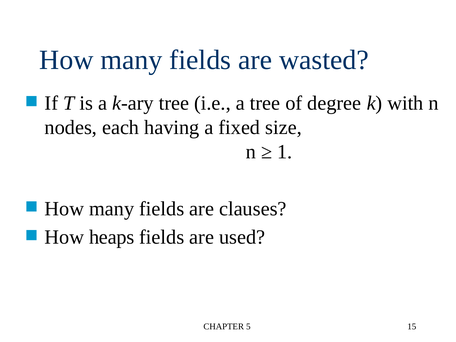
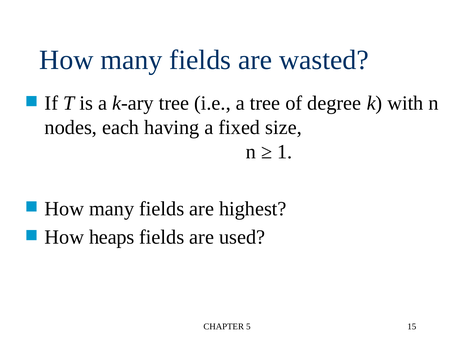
clauses: clauses -> highest (253, 209)
